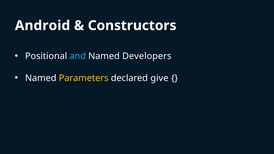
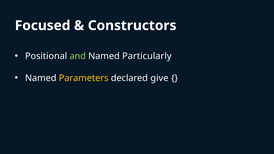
Android: Android -> Focused (43, 26)
and colour: light blue -> light green (78, 56)
Developers: Developers -> Particularly (147, 56)
